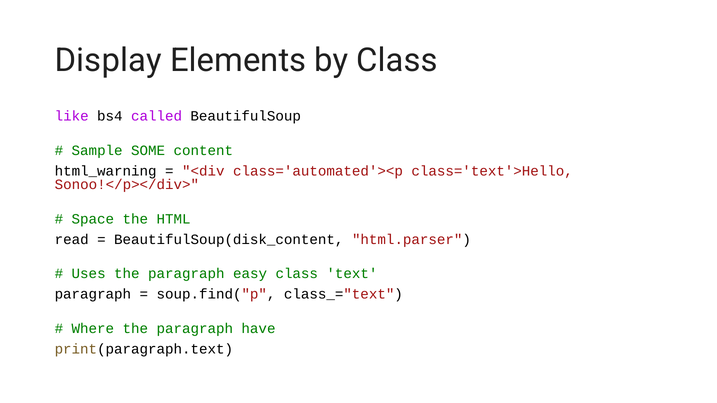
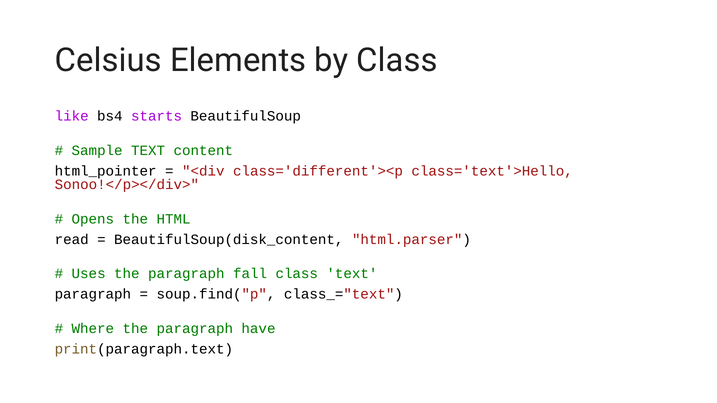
Display: Display -> Celsius (108, 60)
called: called -> starts (157, 116)
Sample SOME: SOME -> TEXT (148, 151)
html_warning: html_warning -> html_pointer (106, 171)
class='automated'><p: class='automated'><p -> class='different'><p (318, 171)
Space: Space -> Opens (93, 219)
easy: easy -> fall (250, 274)
